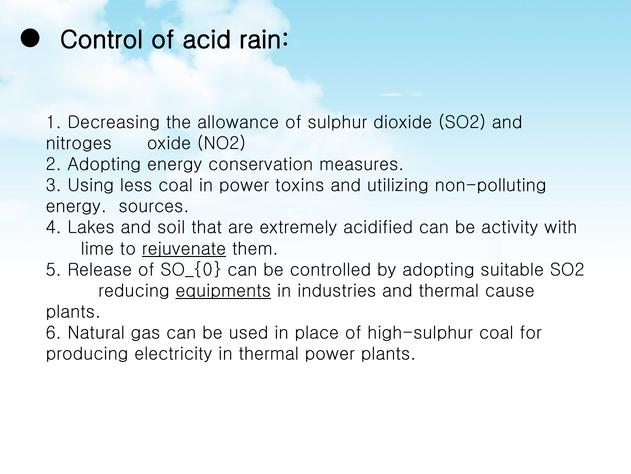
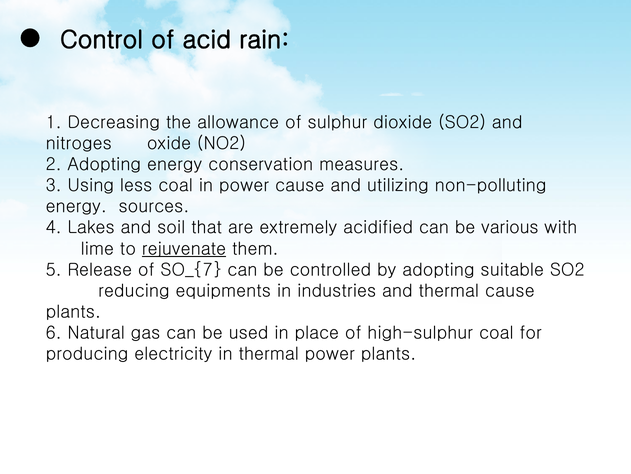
power toxins: toxins -> cause (300, 185)
activity: activity -> various (510, 227)
SO_{0: SO_{0 -> SO_{7 (191, 269)
equipments underline: present -> none (223, 290)
